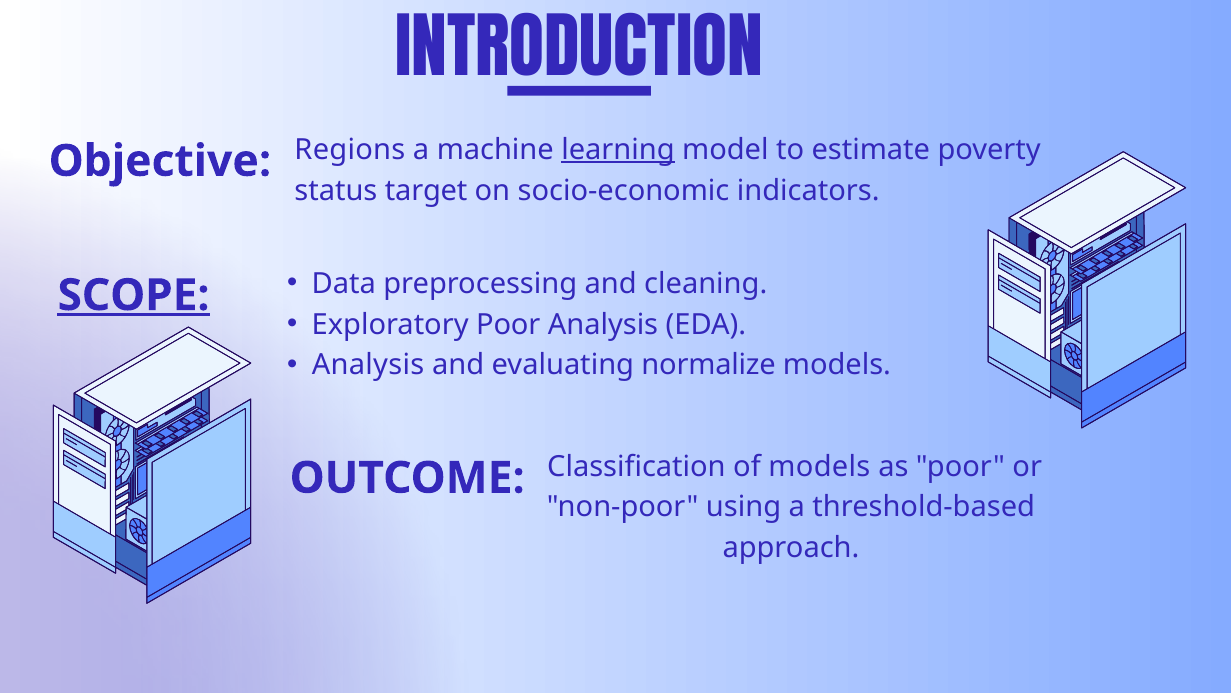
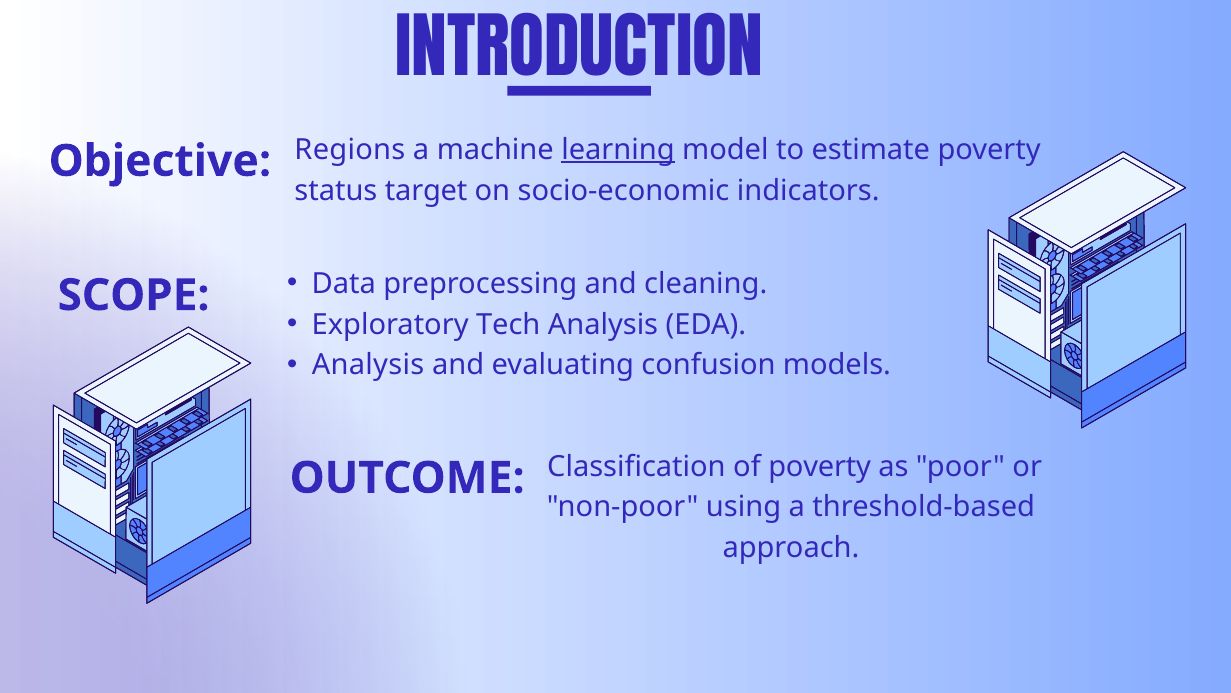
SCOPE underline: present -> none (134, 295)
Exploratory Poor: Poor -> Tech (508, 324)
normalize: normalize -> confusion (708, 365)
of models: models -> poverty (820, 466)
